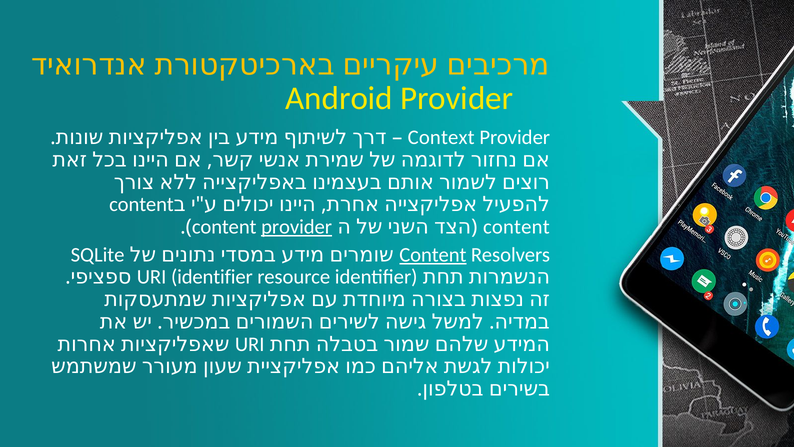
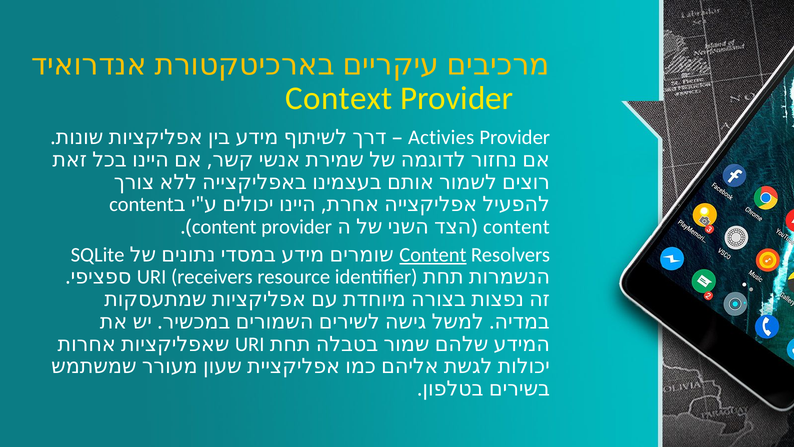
Android: Android -> Context (339, 98)
Context: Context -> Activies (441, 137)
provider underline: present -> none (297, 227)
URI identifier: identifier -> receivers (212, 277)
